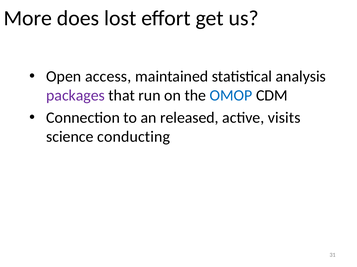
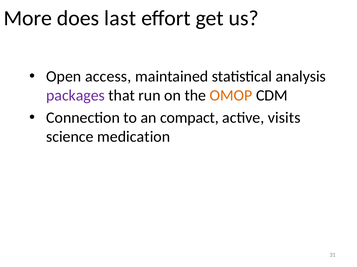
lost: lost -> last (120, 18)
OMOP colour: blue -> orange (231, 96)
released: released -> compact (189, 118)
conducting: conducting -> medication (134, 137)
